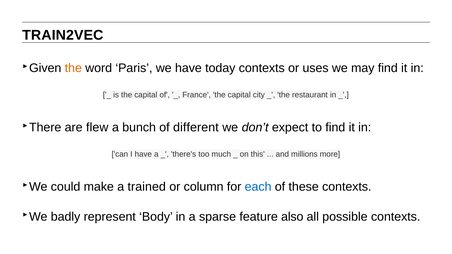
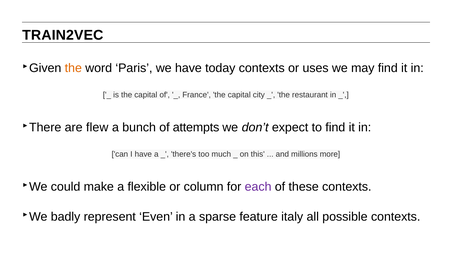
different: different -> attempts (196, 127)
trained: trained -> flexible (147, 187)
each colour: blue -> purple (258, 187)
Body: Body -> Even (156, 216)
also: also -> italy (292, 216)
